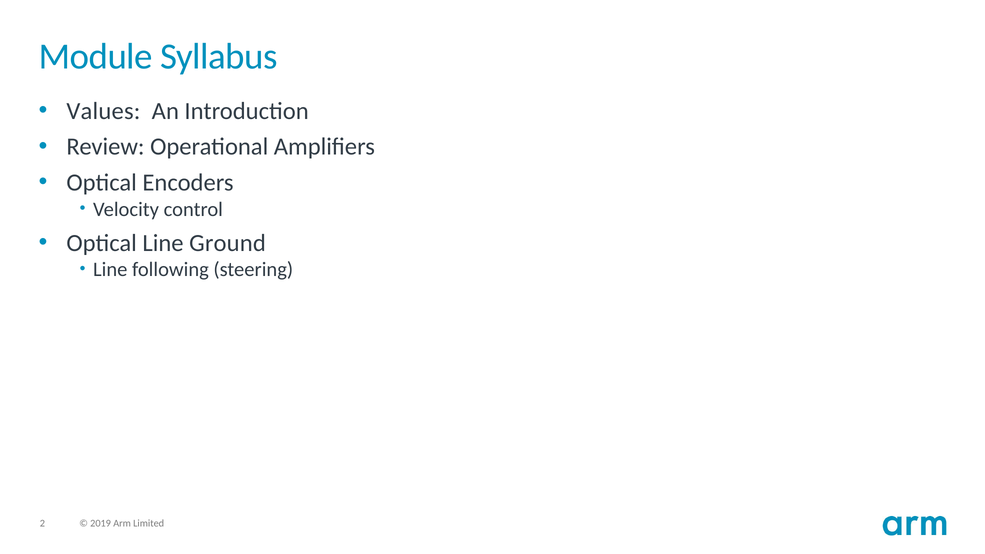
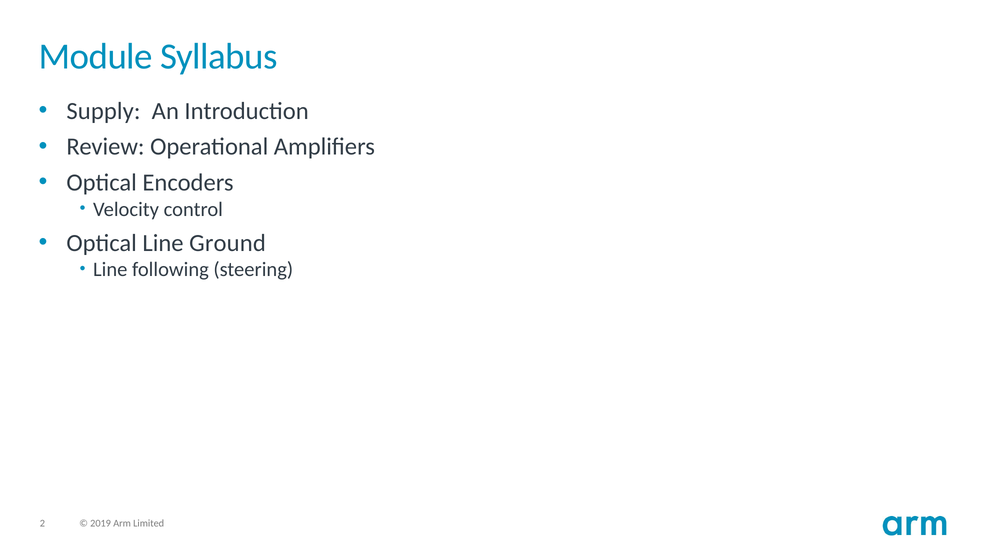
Values: Values -> Supply (103, 111)
